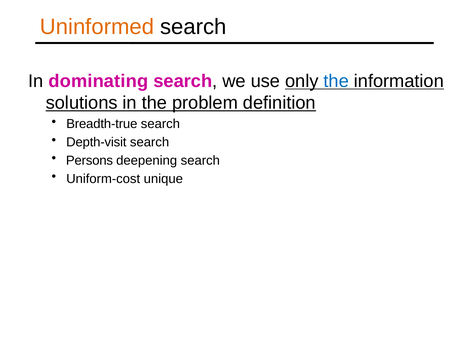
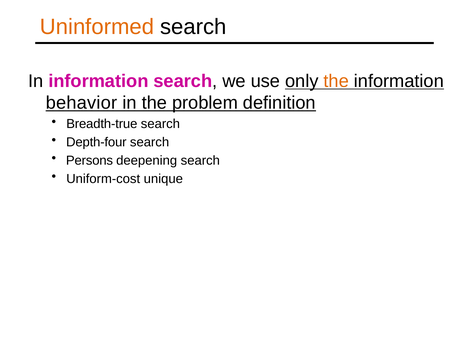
In dominating: dominating -> information (98, 81)
the colour: blue -> orange (336, 81)
solutions: solutions -> behavior (82, 103)
Depth-visit: Depth-visit -> Depth-four (96, 142)
